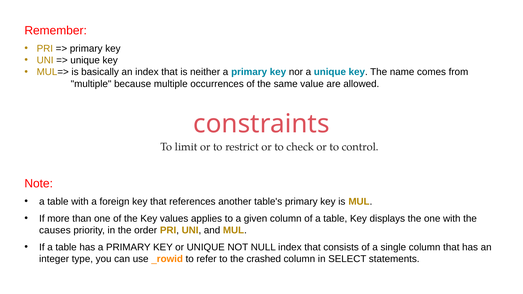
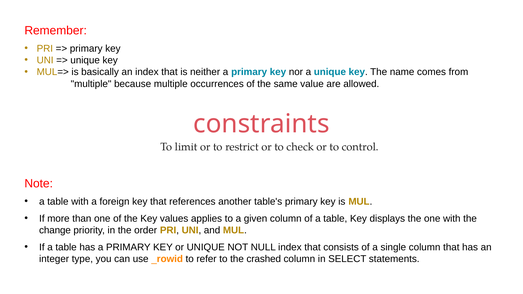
causes: causes -> change (55, 230)
